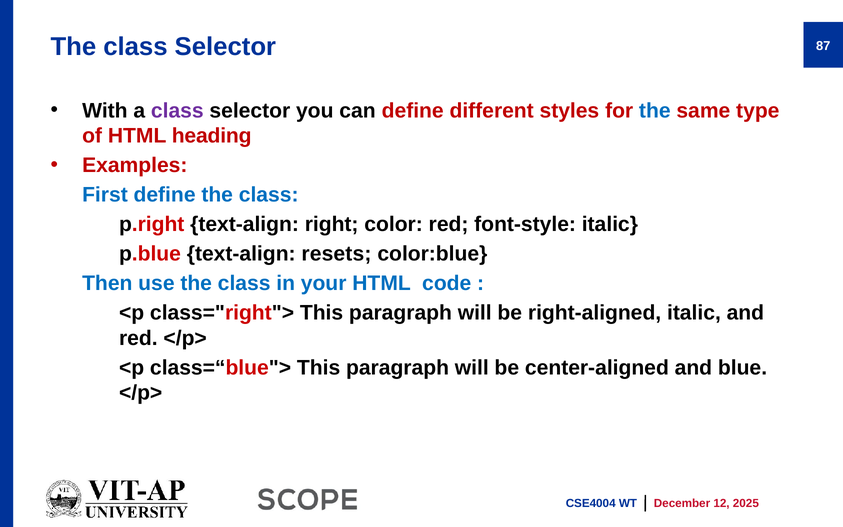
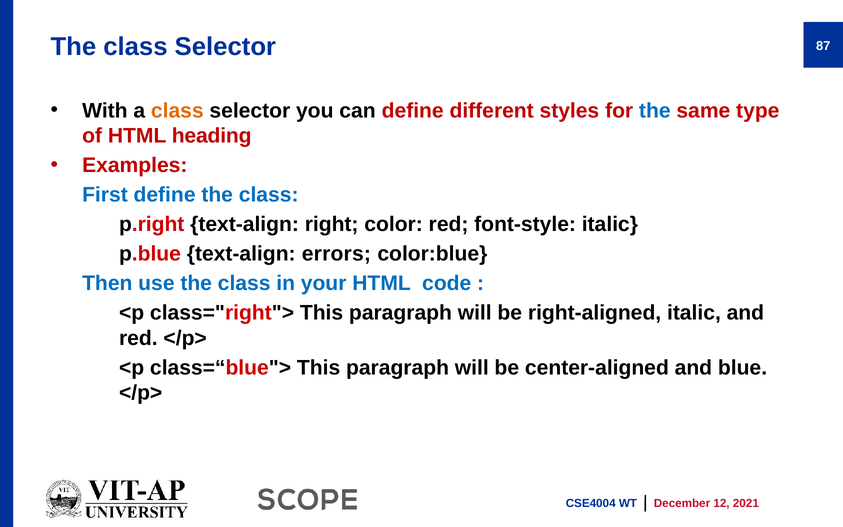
class colour: purple -> orange (177, 111)
resets: resets -> errors (336, 254)
2025: 2025 -> 2021 (746, 503)
